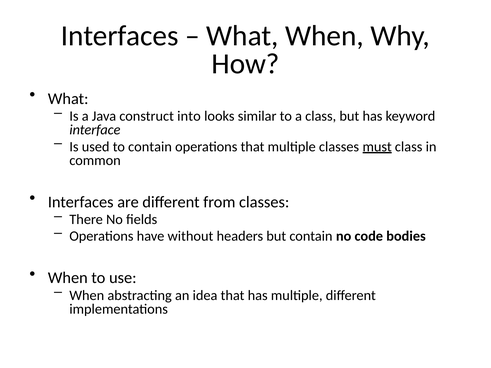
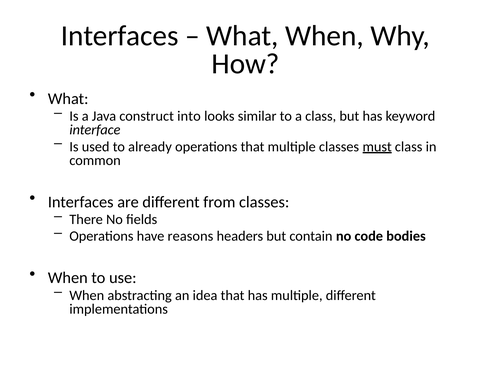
to contain: contain -> already (150, 147)
without: without -> reasons (190, 236)
